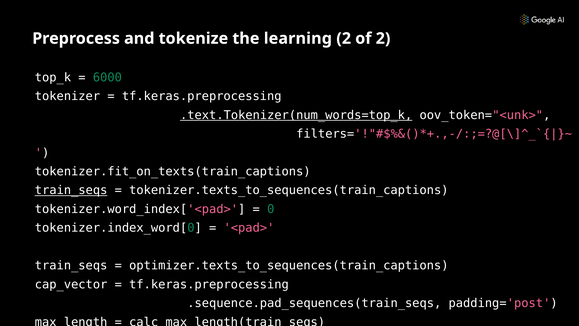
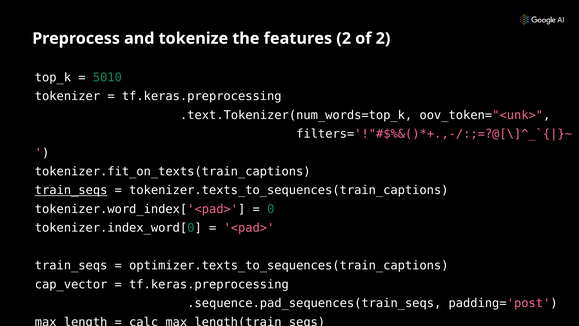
learning: learning -> features (298, 38)
6000: 6000 -> 5010 (107, 77)
.text.Tokenizer(num_words=top_k underline: present -> none (296, 115)
